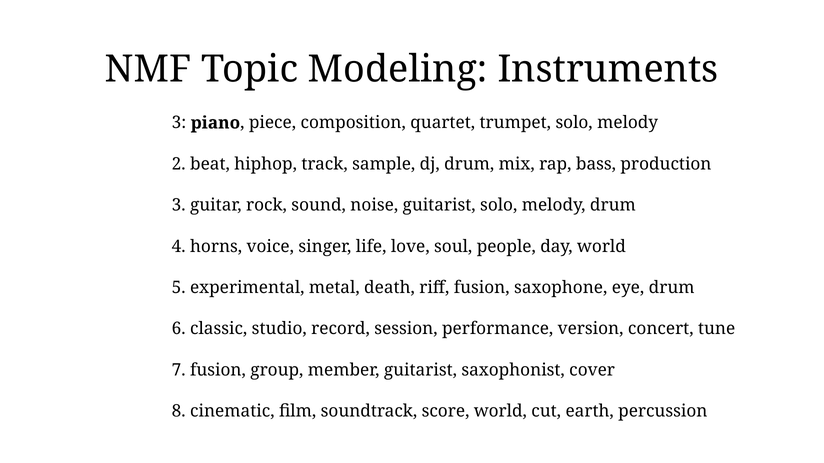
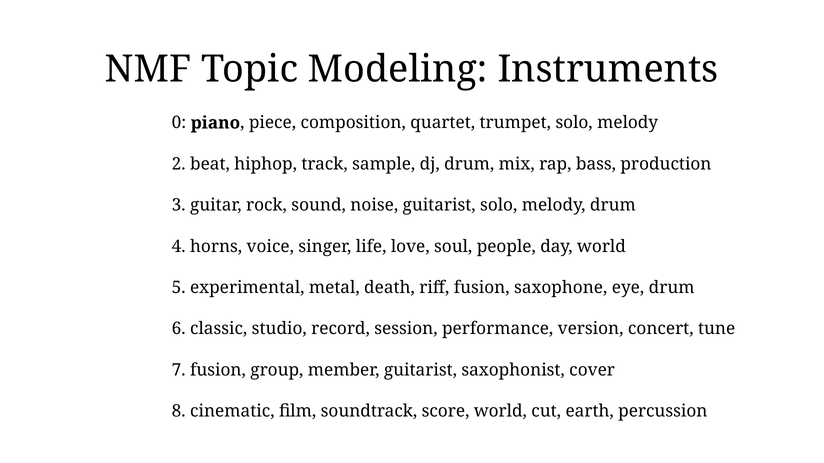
3: 3 -> 0 (179, 123)
